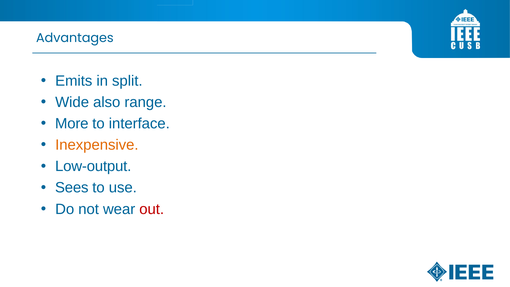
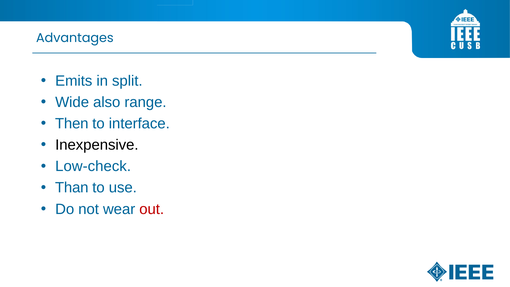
More: More -> Then (72, 124)
Inexpensive colour: orange -> black (97, 145)
Low-output: Low-output -> Low-check (93, 166)
Sees: Sees -> Than (72, 188)
